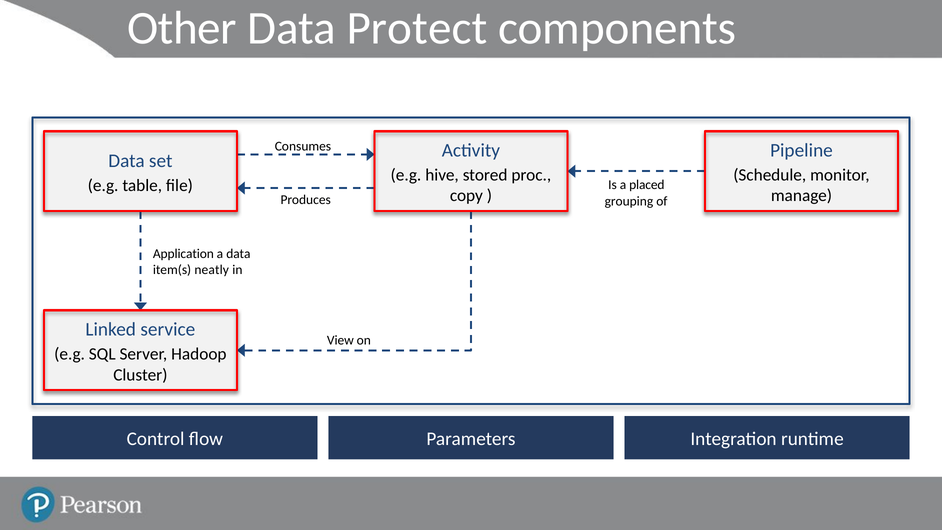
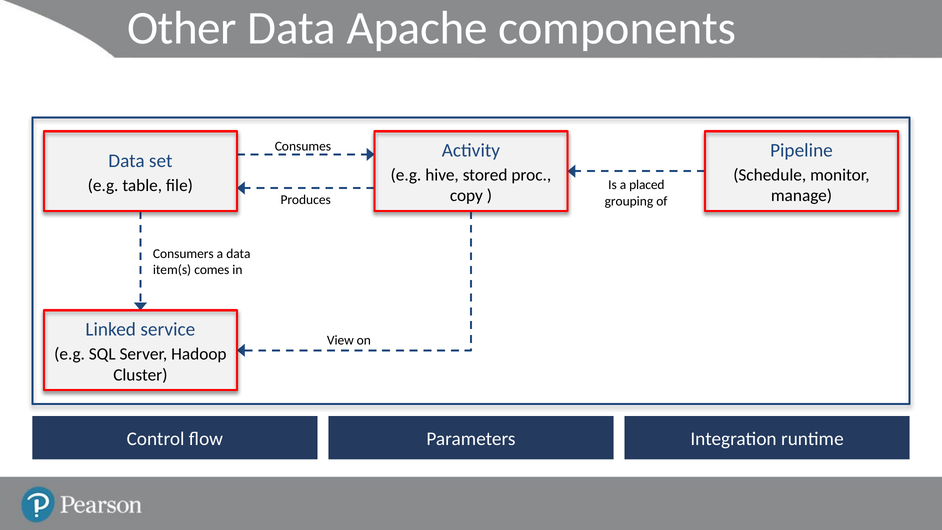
Protect: Protect -> Apache (417, 28)
Application: Application -> Consumers (183, 254)
neatly: neatly -> comes (212, 270)
